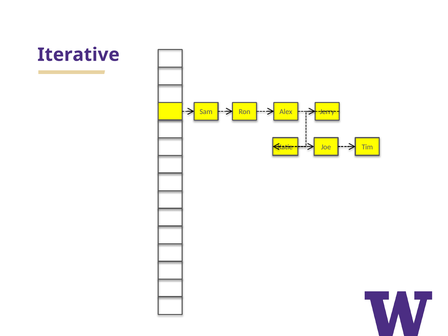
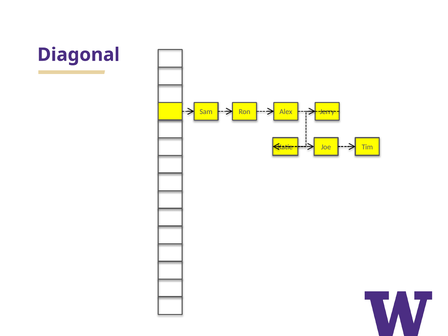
Iterative: Iterative -> Diagonal (79, 55)
